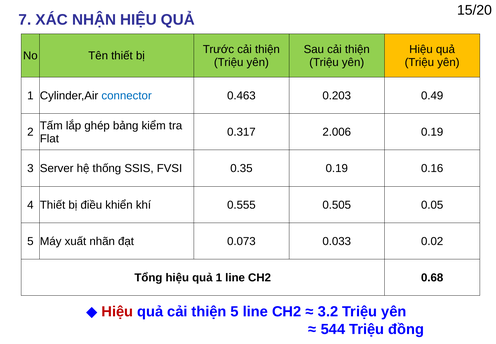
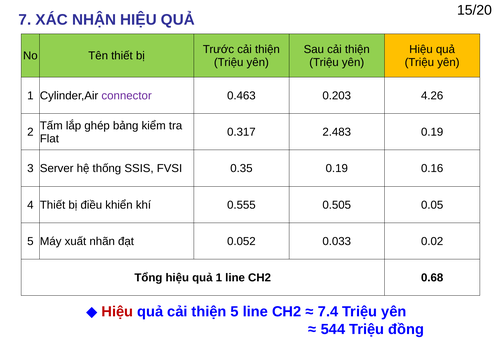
connector colour: blue -> purple (127, 96)
0.49: 0.49 -> 4.26 (432, 96)
2.006: 2.006 -> 2.483 (337, 132)
0.073: 0.073 -> 0.052 (241, 241)
3.2: 3.2 -> 7.4 (328, 311)
